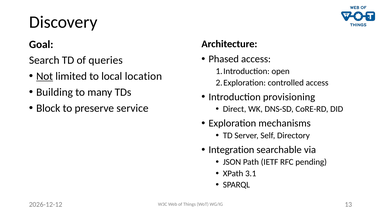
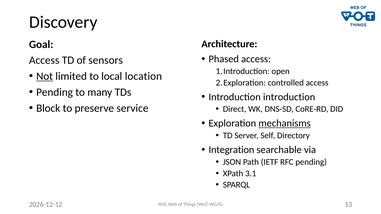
Search: Search -> Access (44, 60)
queries: queries -> sensors (106, 60)
Building: Building -> Pending (55, 92)
Introduction provisioning: provisioning -> introduction (289, 97)
mechanisms underline: none -> present (285, 124)
